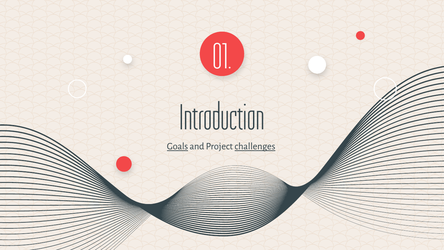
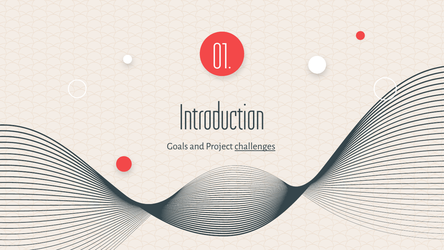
Goals underline: present -> none (177, 146)
